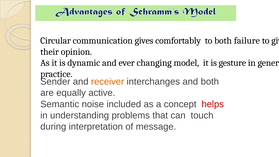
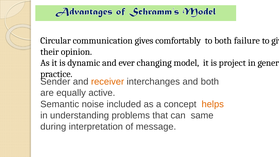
gesture: gesture -> project (232, 63)
helps colour: red -> orange (213, 104)
touch: touch -> same (202, 115)
